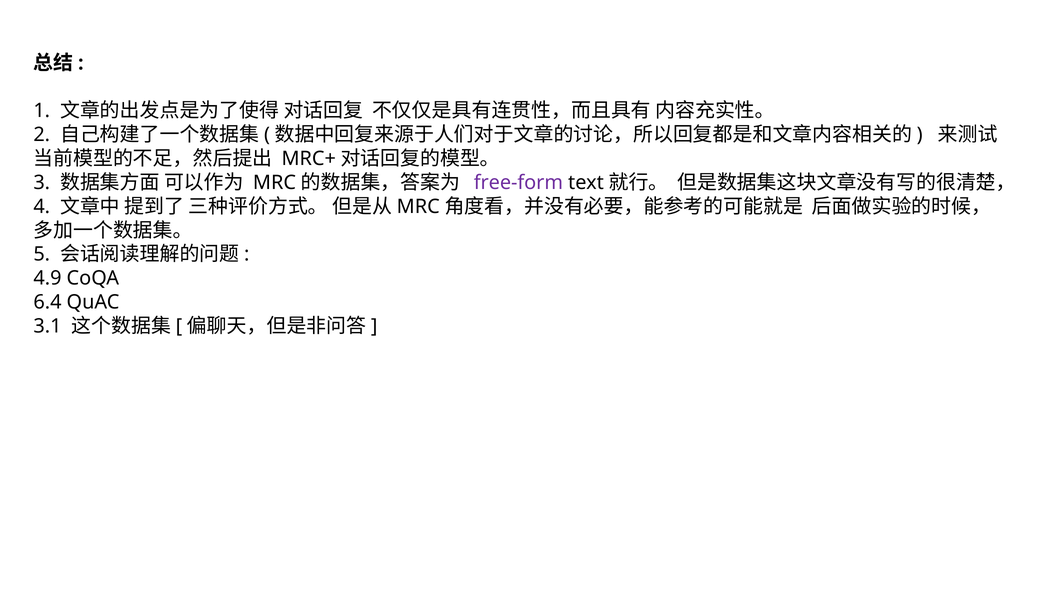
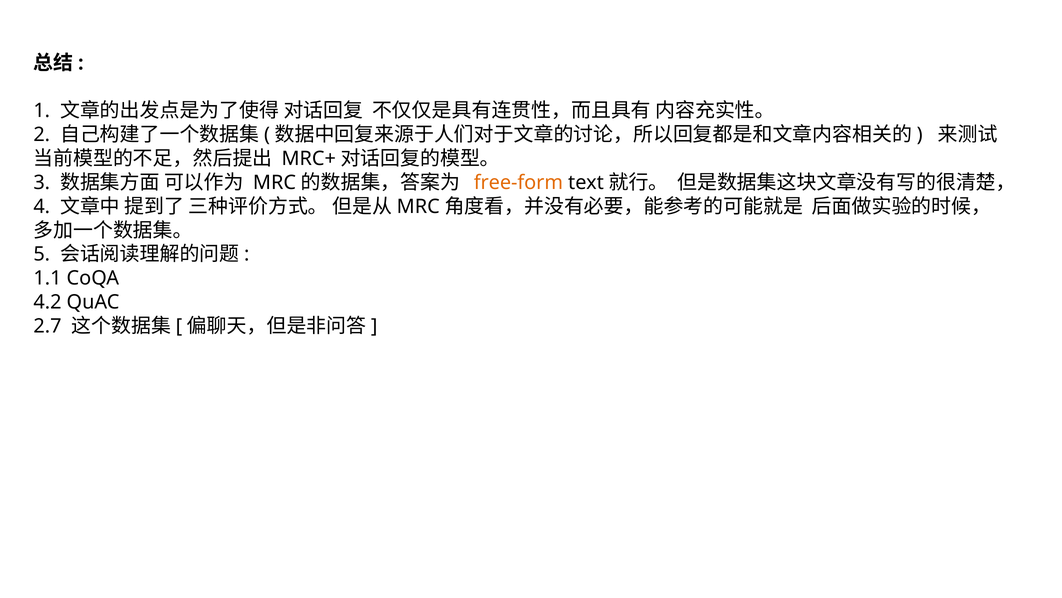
free-form colour: purple -> orange (518, 182)
4.9: 4.9 -> 1.1 (47, 278)
6.4: 6.4 -> 4.2 (47, 302)
3.1: 3.1 -> 2.7 (47, 326)
